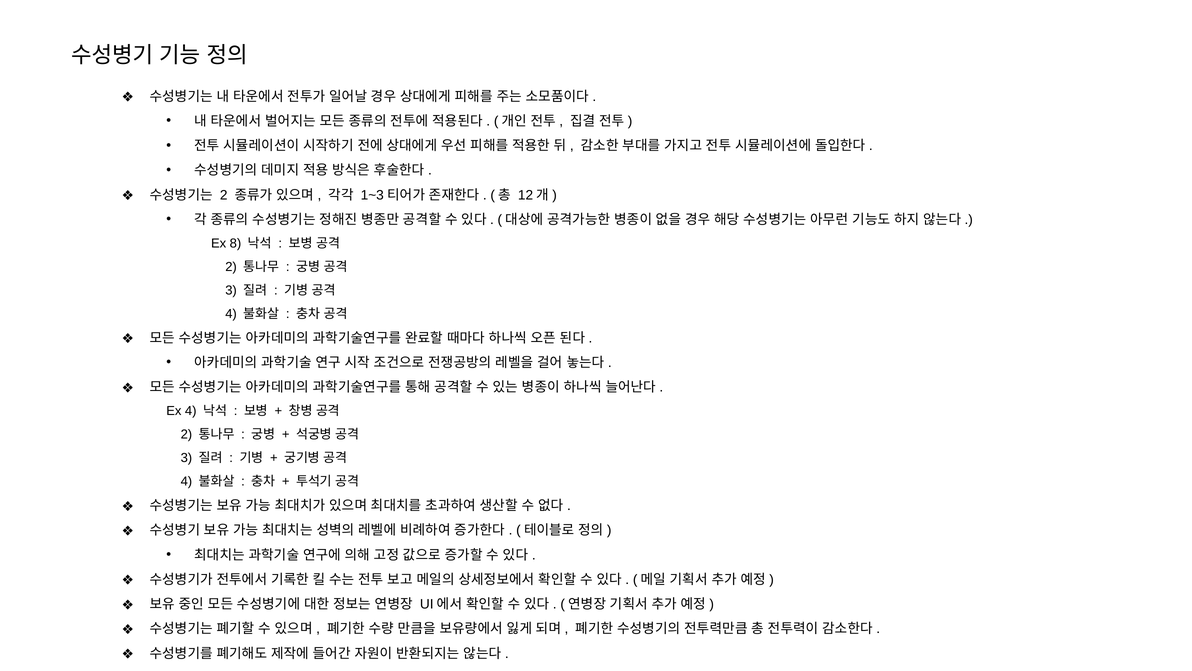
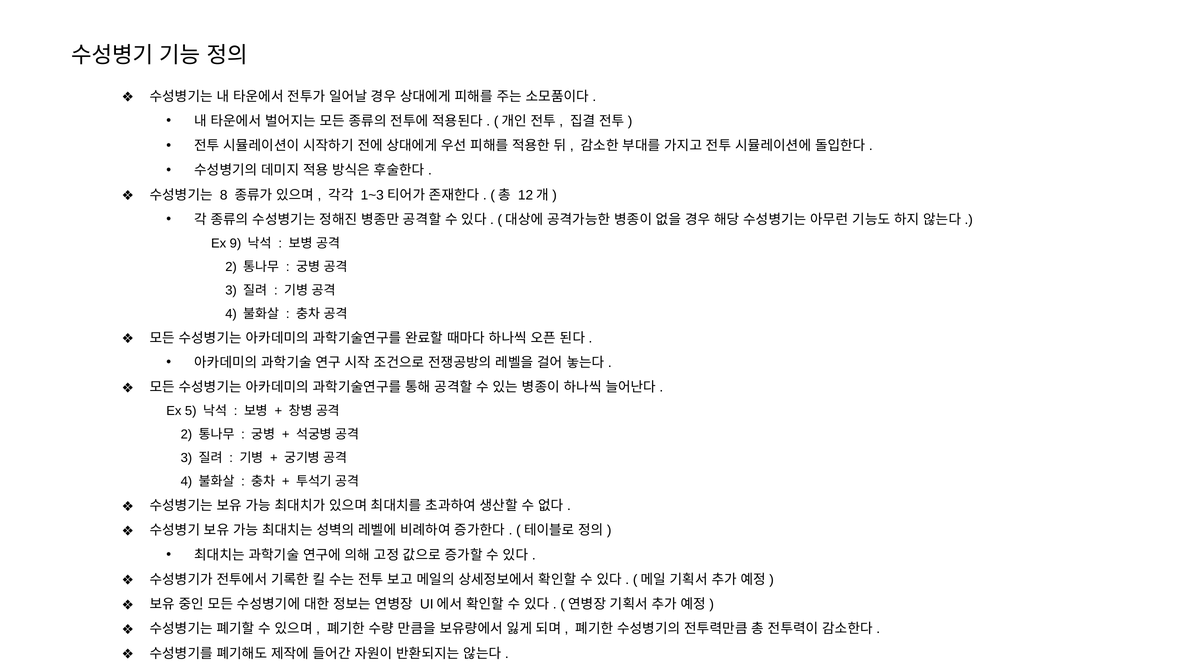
2: 2 -> 8 (224, 195)
8: 8 -> 9 (235, 243)
Ex 4: 4 -> 5 (191, 411)
